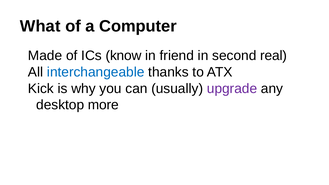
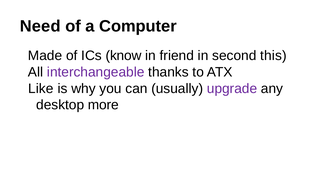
What: What -> Need (40, 26)
real: real -> this (273, 56)
interchangeable colour: blue -> purple (96, 72)
Kick: Kick -> Like (41, 89)
